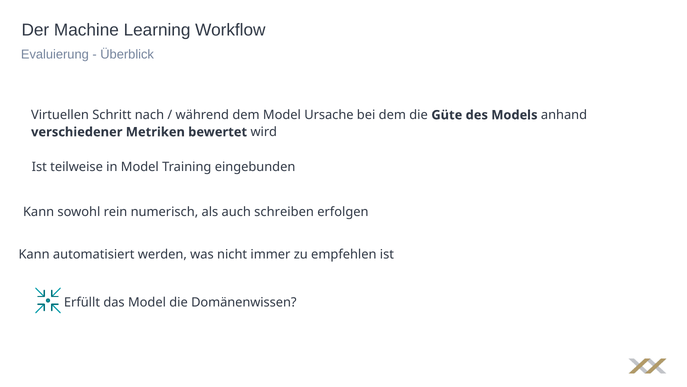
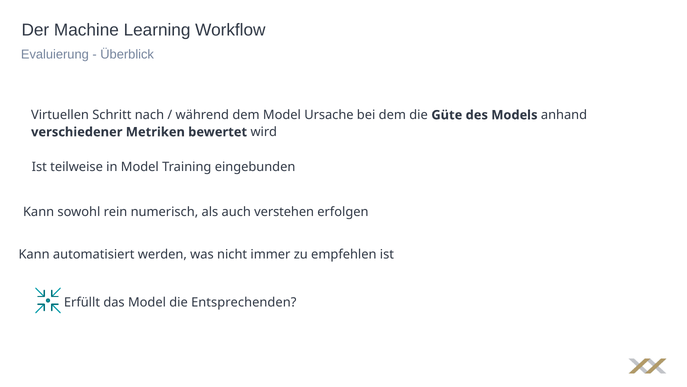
schreiben: schreiben -> verstehen (284, 212)
Domänenwissen: Domänenwissen -> Entsprechenden (244, 302)
